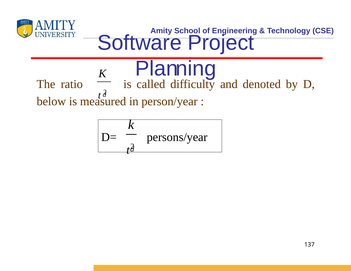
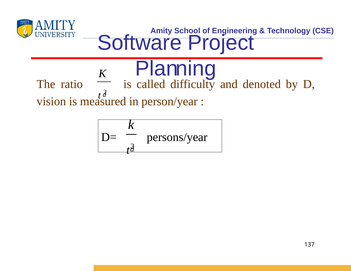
below: below -> vision (51, 102)
